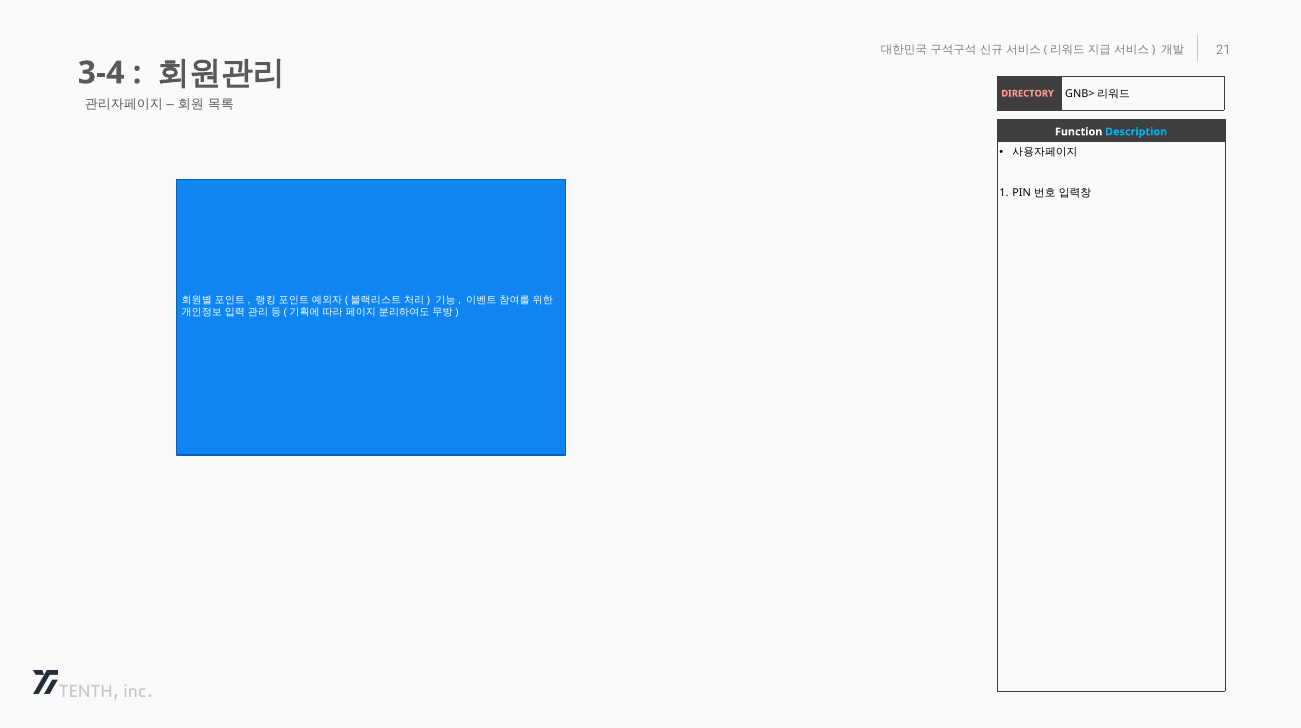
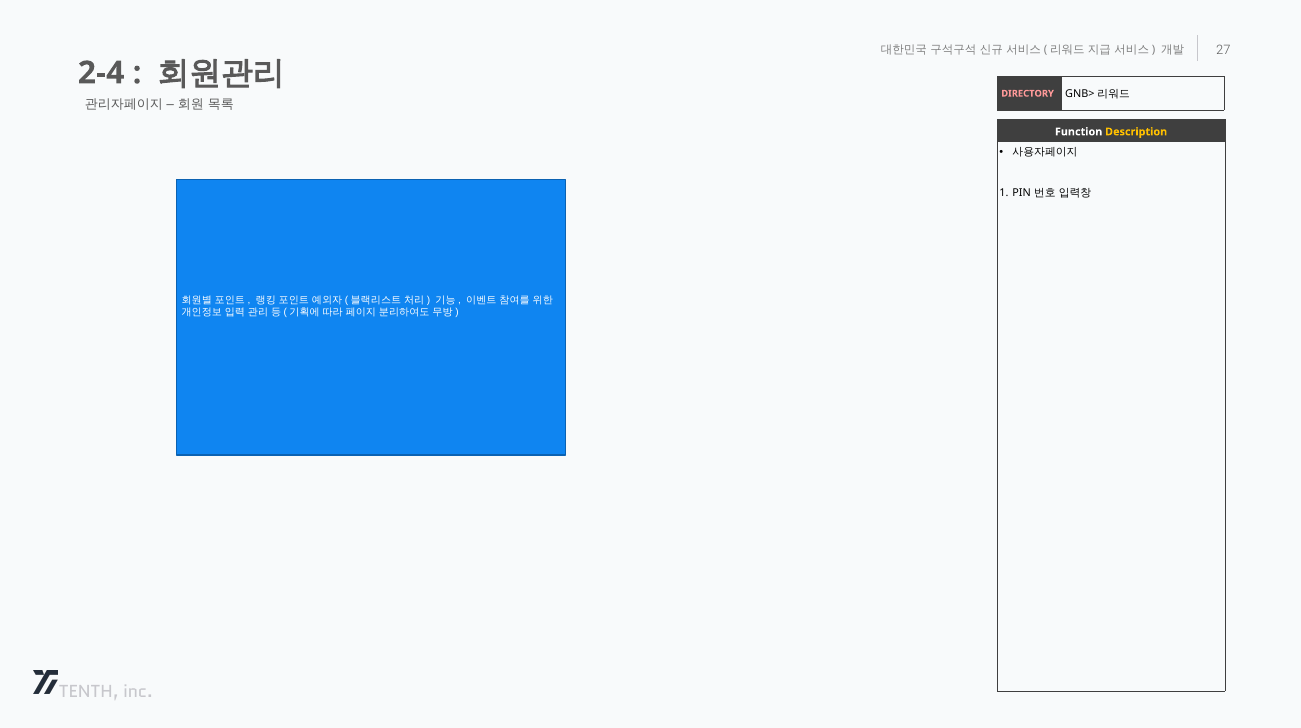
21: 21 -> 27 (1223, 50)
3-4: 3-4 -> 2-4 (101, 73)
Description colour: light blue -> yellow (1136, 132)
